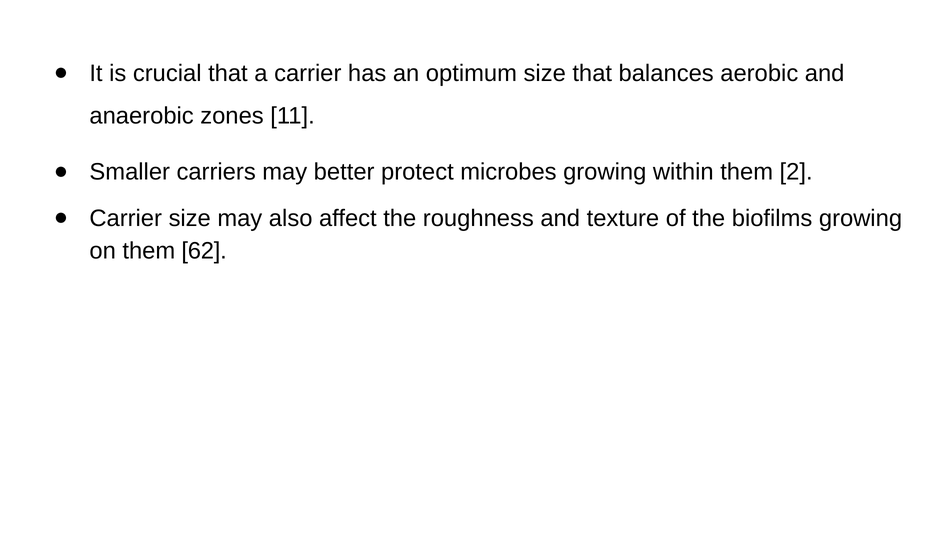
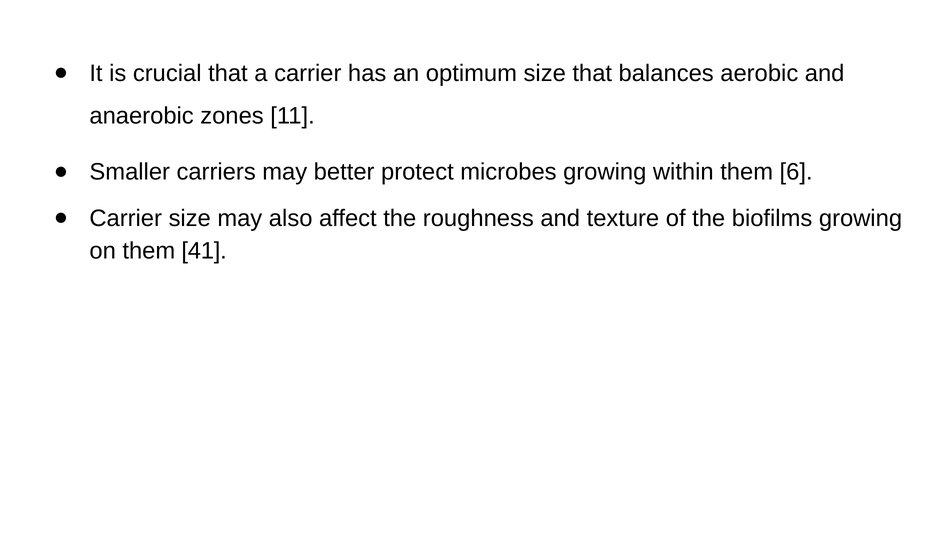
2: 2 -> 6 (796, 172)
62: 62 -> 41 (204, 251)
